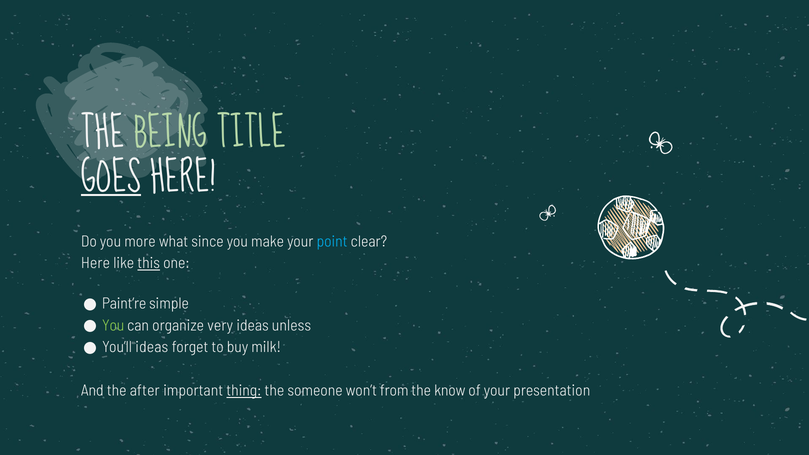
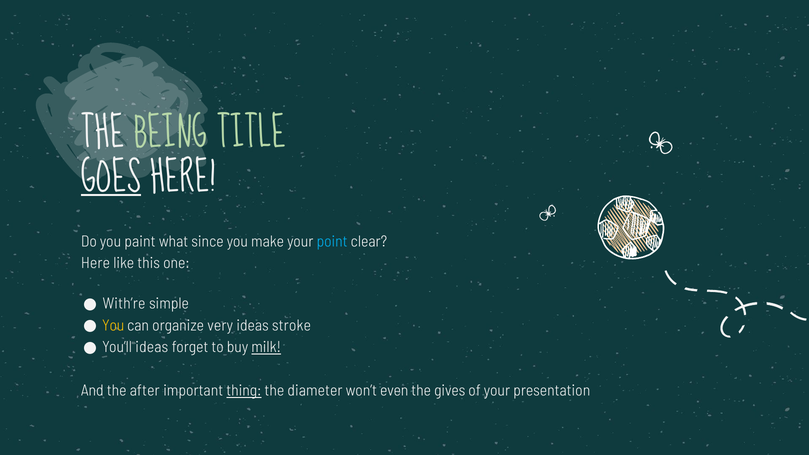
more: more -> paint (140, 242)
this underline: present -> none (149, 263)
Paint’re: Paint’re -> With’re (124, 304)
You colour: light green -> yellow (113, 326)
unless: unless -> stroke (291, 326)
milk underline: none -> present (266, 347)
someone: someone -> diameter (315, 391)
from: from -> even (394, 391)
know: know -> gives (450, 391)
